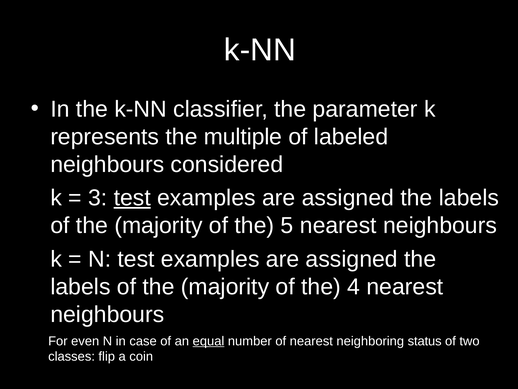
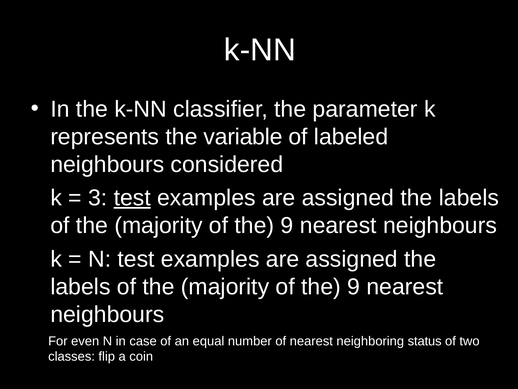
multiple: multiple -> variable (243, 137)
5: 5 -> 9 (287, 225)
4: 4 -> 9 (354, 286)
equal underline: present -> none (208, 341)
